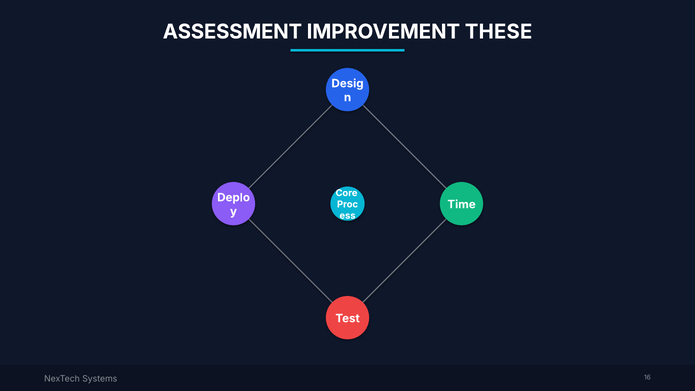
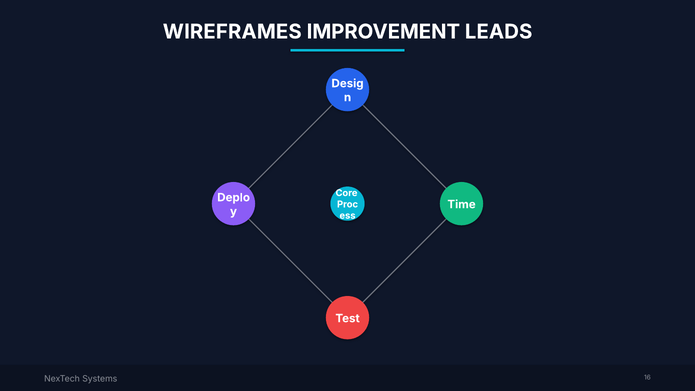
ASSESSMENT: ASSESSMENT -> WIREFRAMES (232, 32)
THESE: THESE -> LEADS (499, 32)
